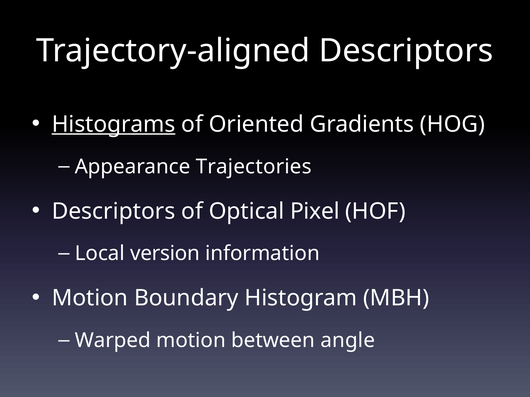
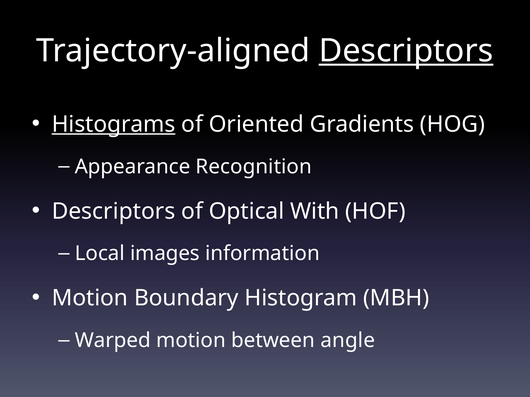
Descriptors underline: none -> present (406, 51)
Trajectories: Trajectories -> Recognition (254, 167)
Pixel: Pixel -> With (315, 211)
version: version -> images (165, 254)
